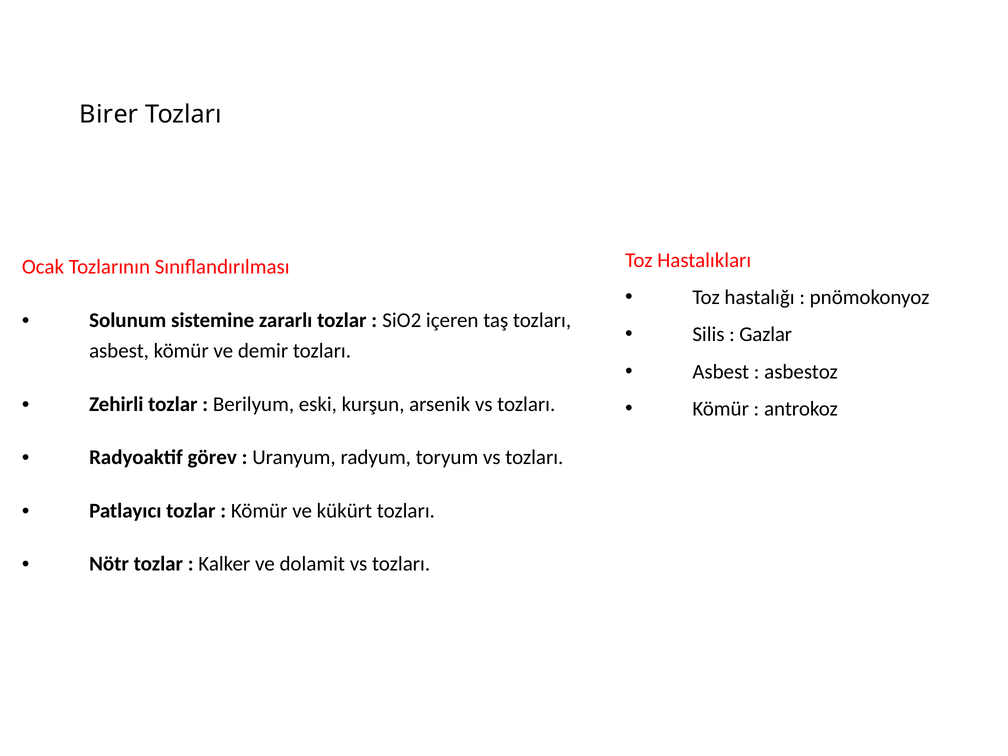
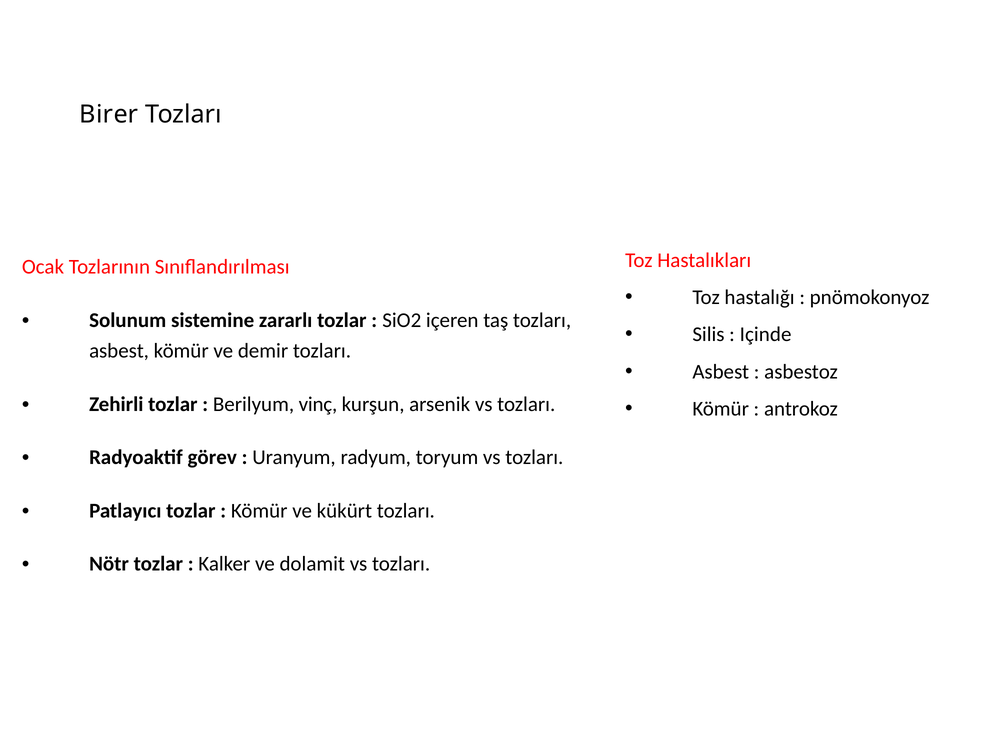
Gazlar: Gazlar -> Içinde (766, 335)
eski: eski -> vinç (318, 404)
